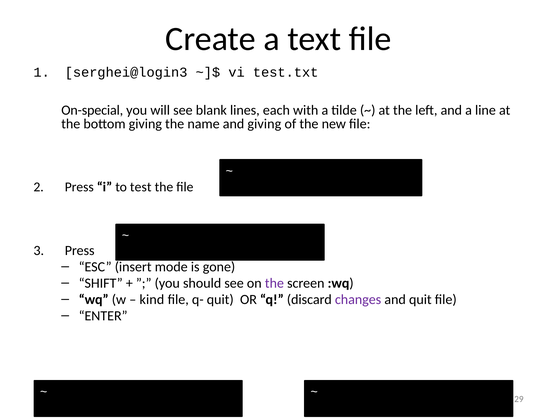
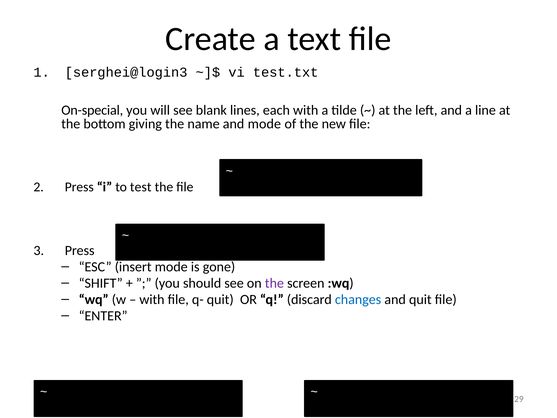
and giving: giving -> mode (264, 124)
kind: kind -> with (152, 299)
changes colour: purple -> blue (358, 299)
